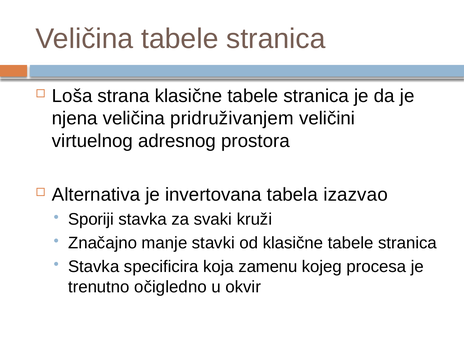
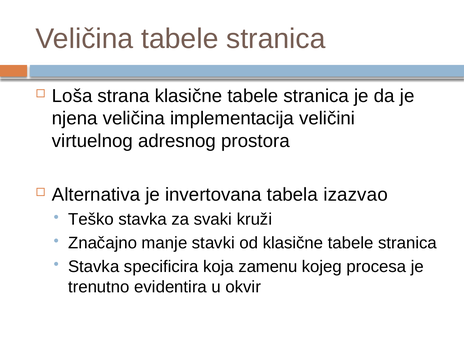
pridruživanjem: pridruživanjem -> implementacija (232, 118)
Sporiji: Sporiji -> Teško (91, 219)
očigledno: očigledno -> evidentira (171, 287)
